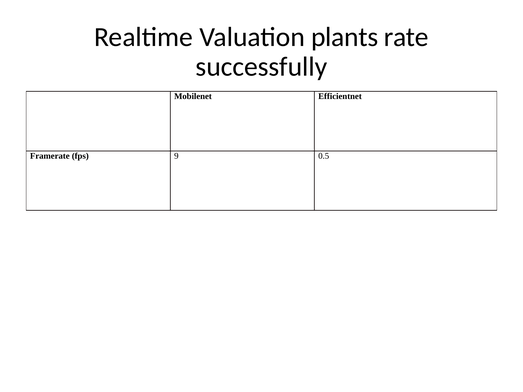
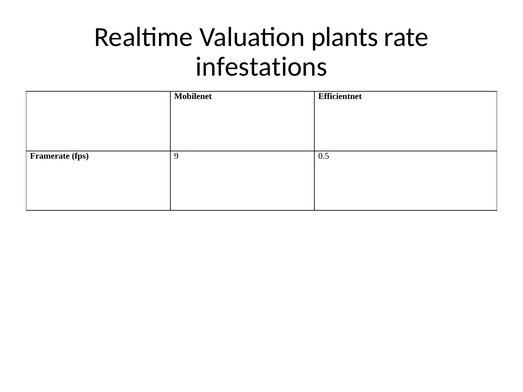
successfully: successfully -> infestations (261, 67)
